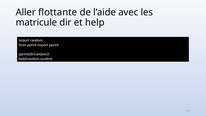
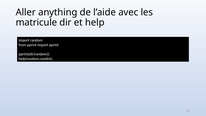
flottante: flottante -> anything (58, 12)
